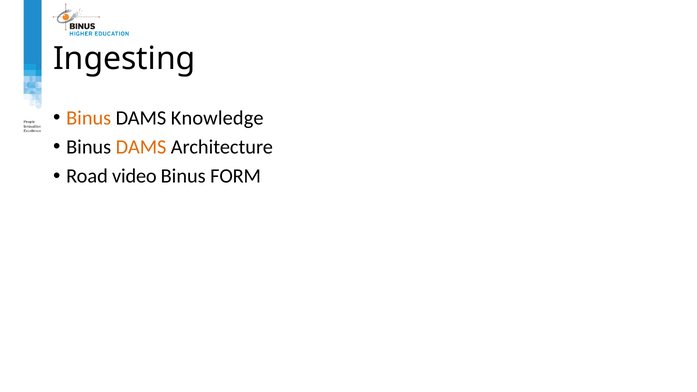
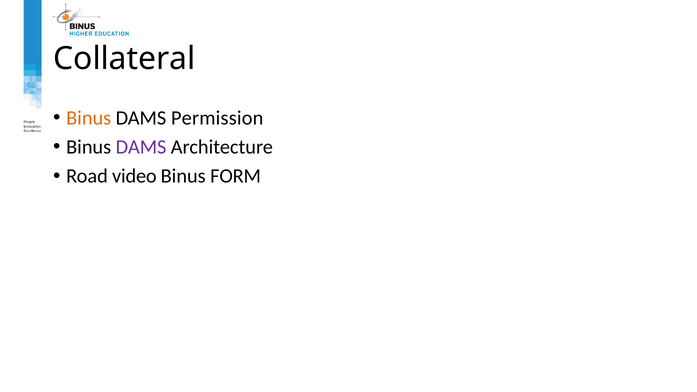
Ingesting: Ingesting -> Collateral (124, 59)
Knowledge: Knowledge -> Permission (217, 118)
DAMS colour: orange -> purple (141, 147)
